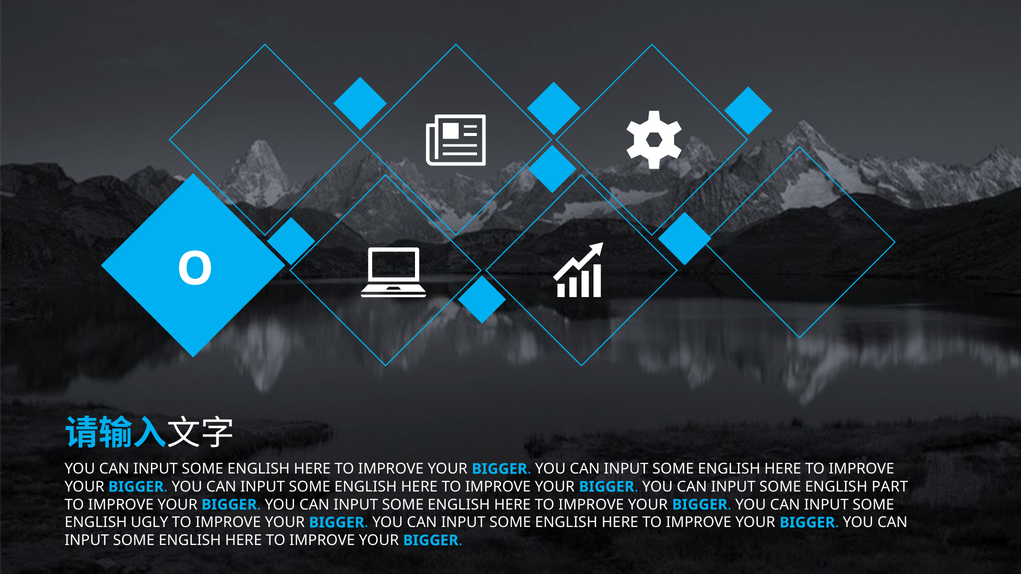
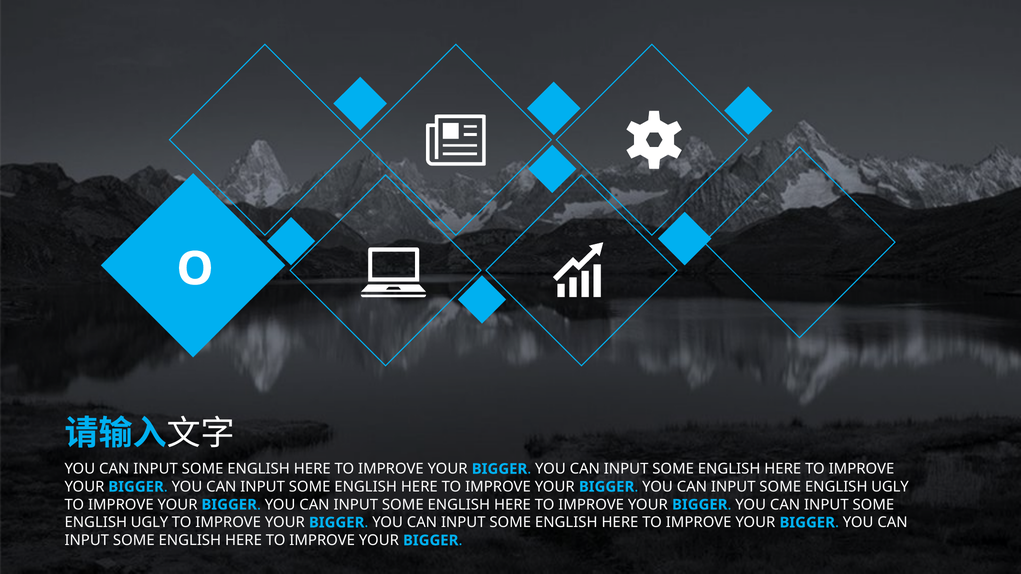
PART: PART -> UGLY (890, 487)
